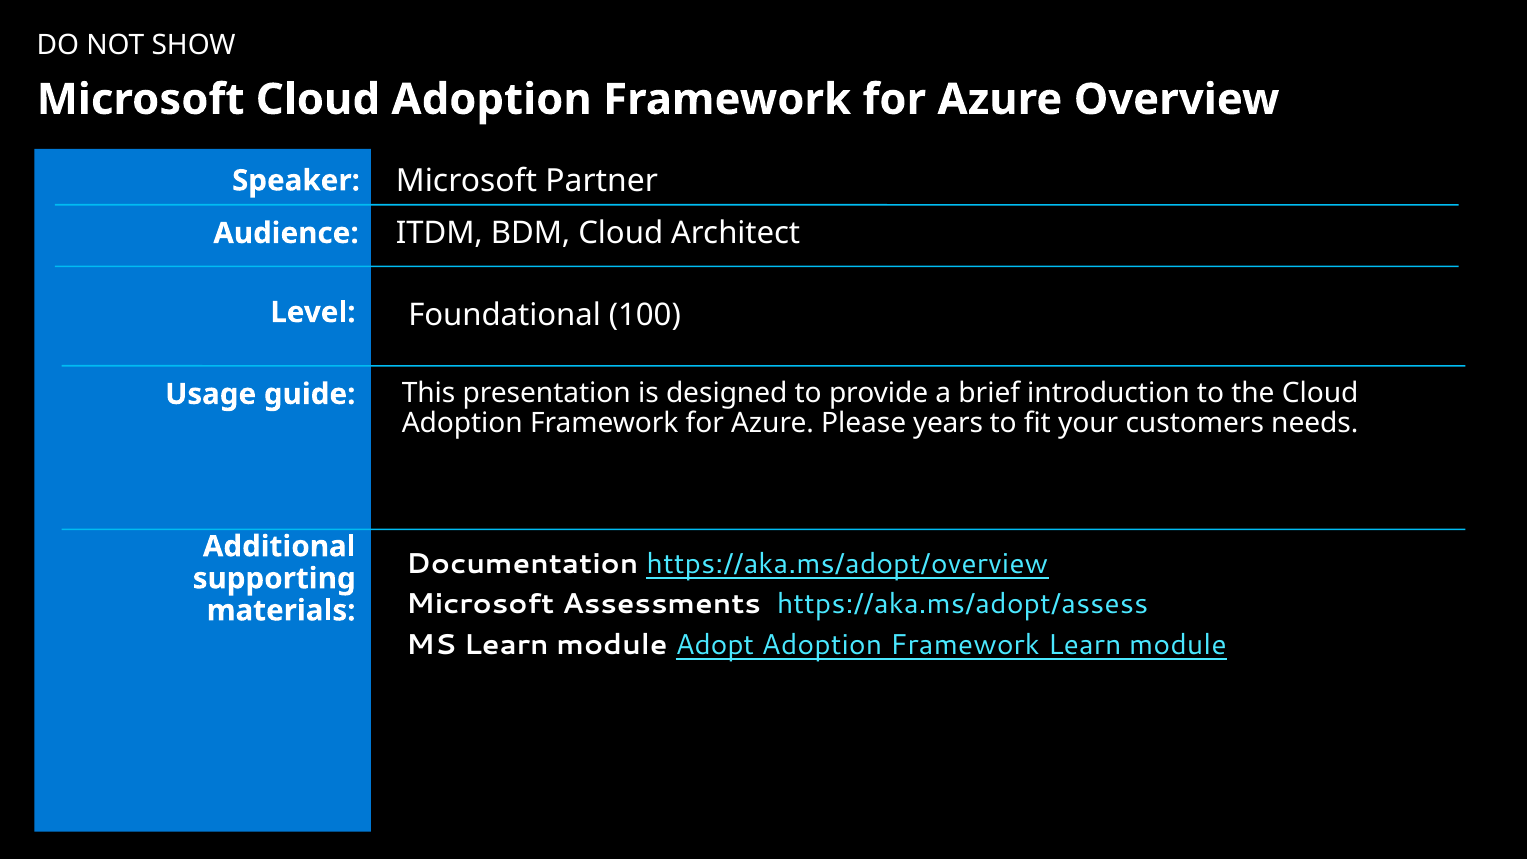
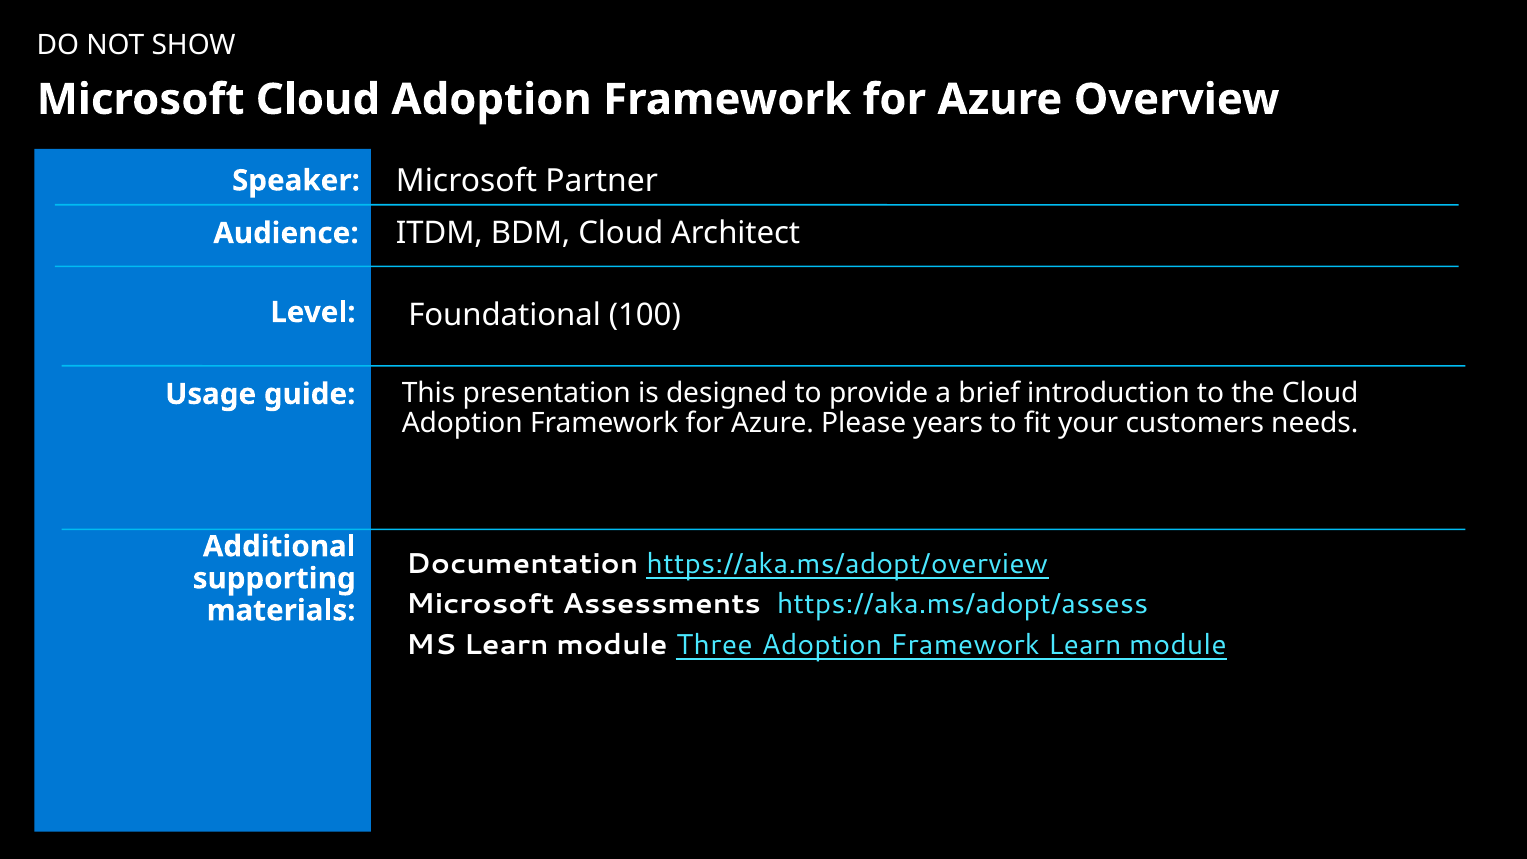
Adopt: Adopt -> Three (715, 645)
